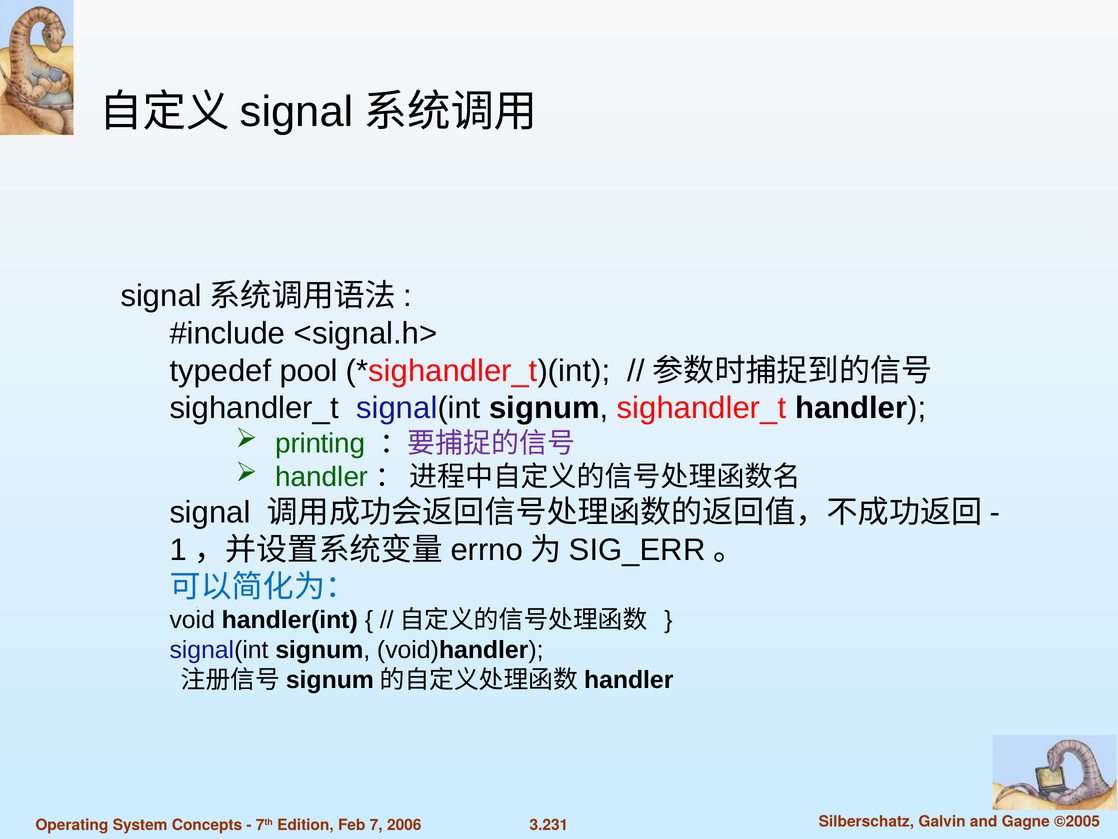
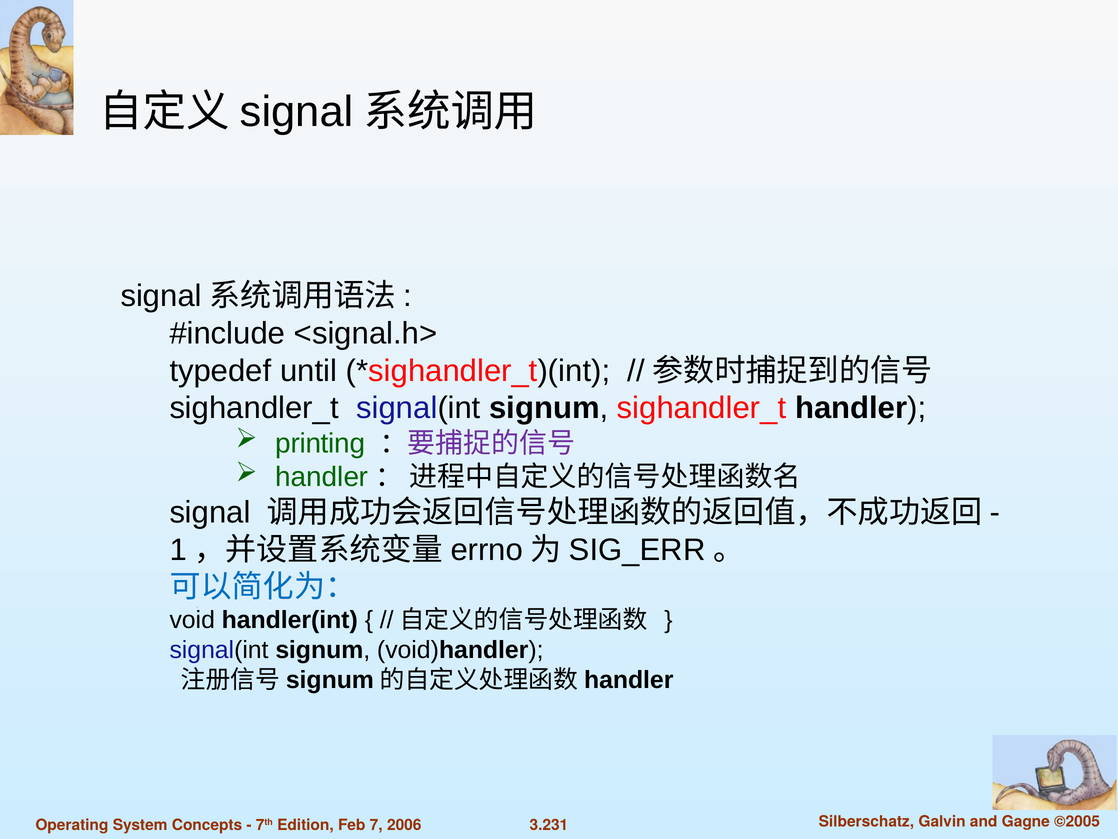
pool: pool -> until (309, 371)
